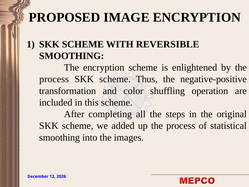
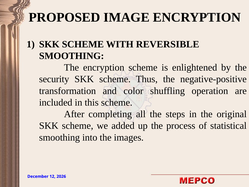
process: process -> security (54, 79)
